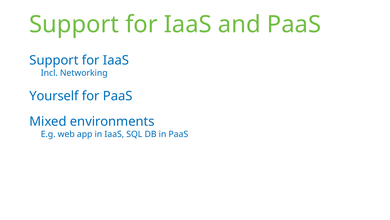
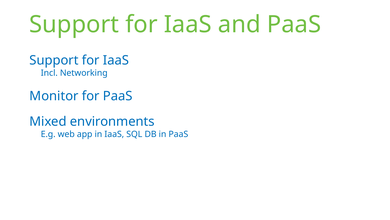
Yourself: Yourself -> Monitor (54, 96)
